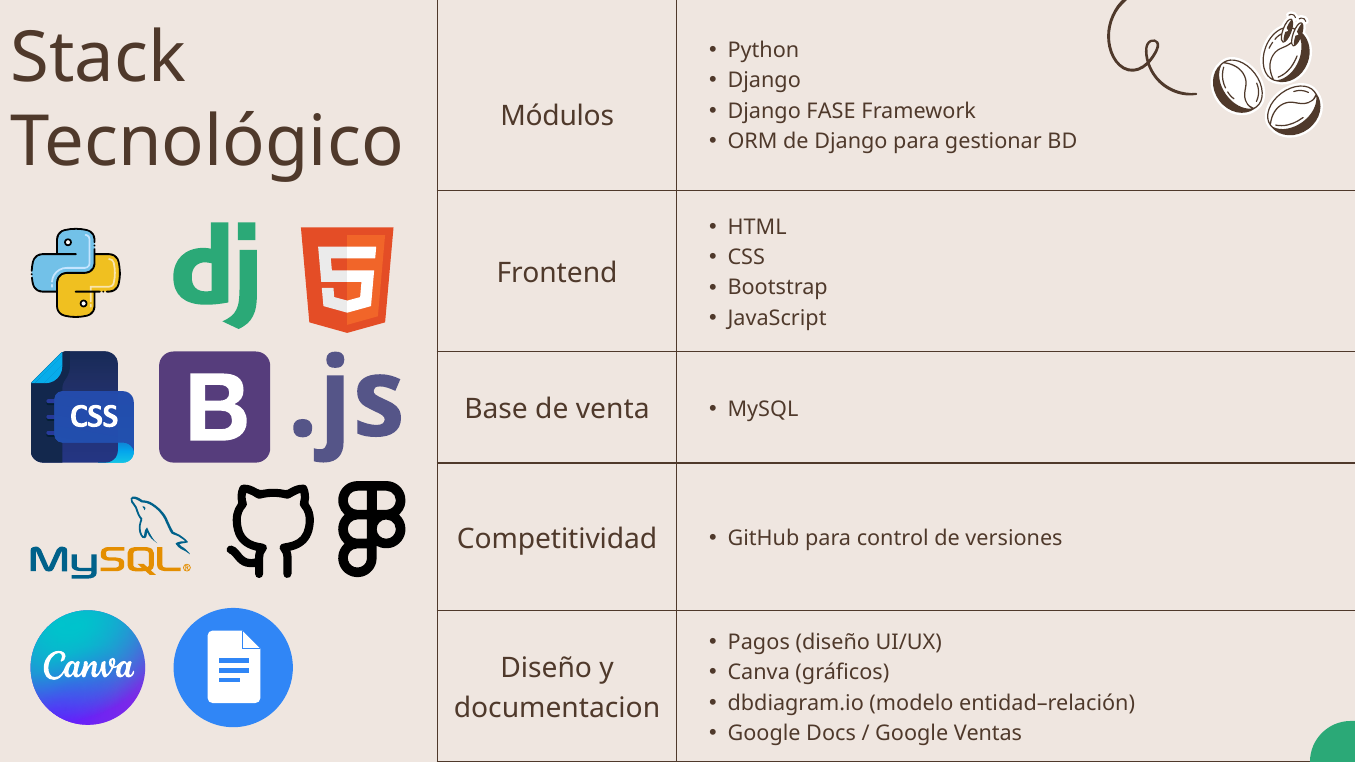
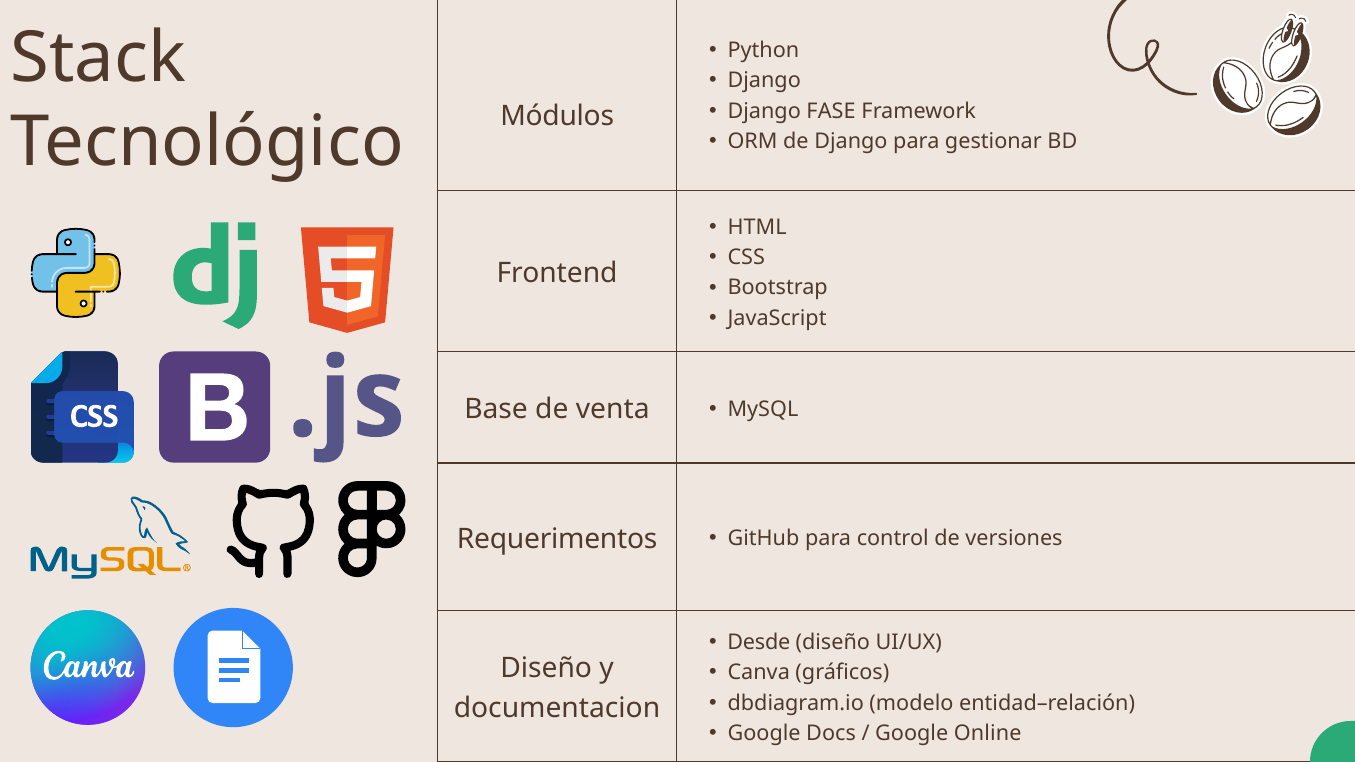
Competitividad: Competitividad -> Requerimentos (557, 539)
Pagos: Pagos -> Desde (759, 642)
Ventas: Ventas -> Online (988, 733)
